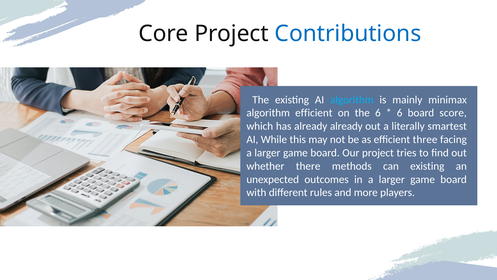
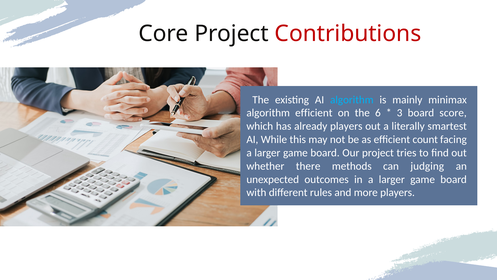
Contributions colour: blue -> red (348, 33)
6: 6 -> 3 (400, 113)
already already: already -> players (346, 126)
three: three -> count (425, 139)
can existing: existing -> judging (427, 166)
